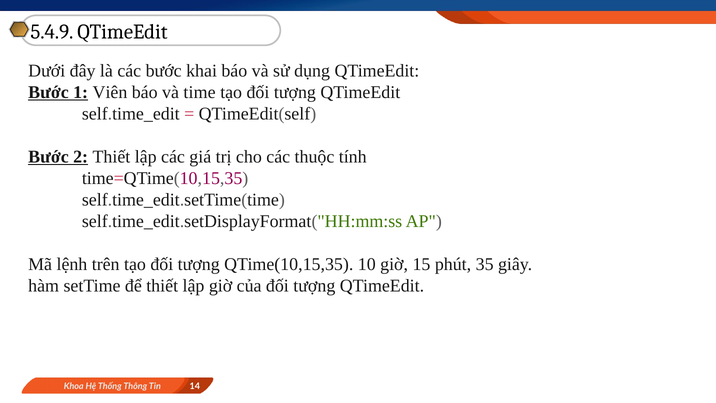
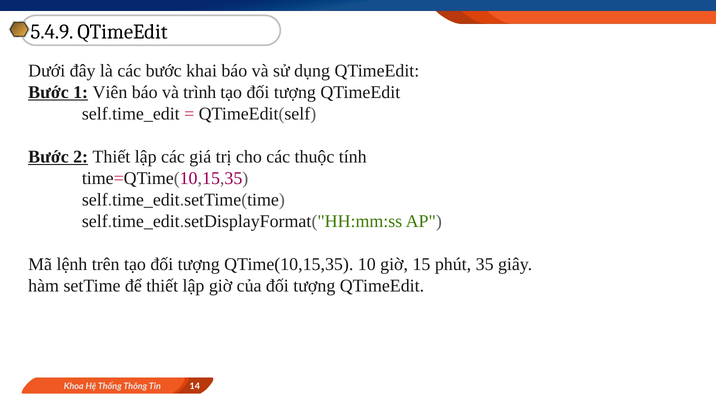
time: time -> trình (200, 92)
